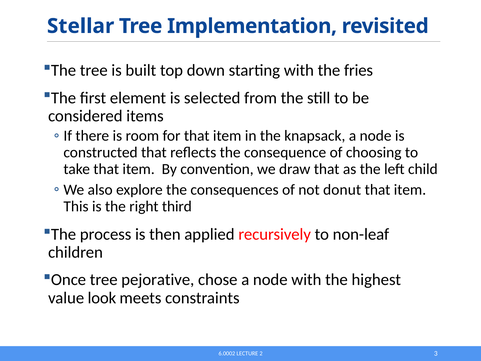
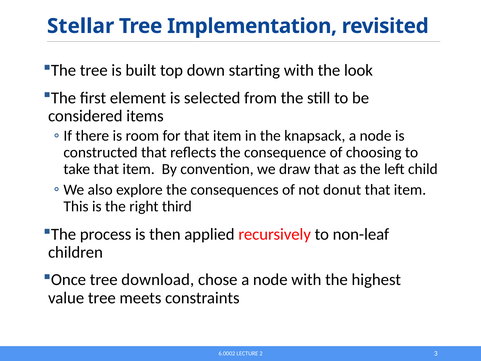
fries: fries -> look (358, 70)
pejorative: pejorative -> download (158, 280)
value look: look -> tree (102, 298)
